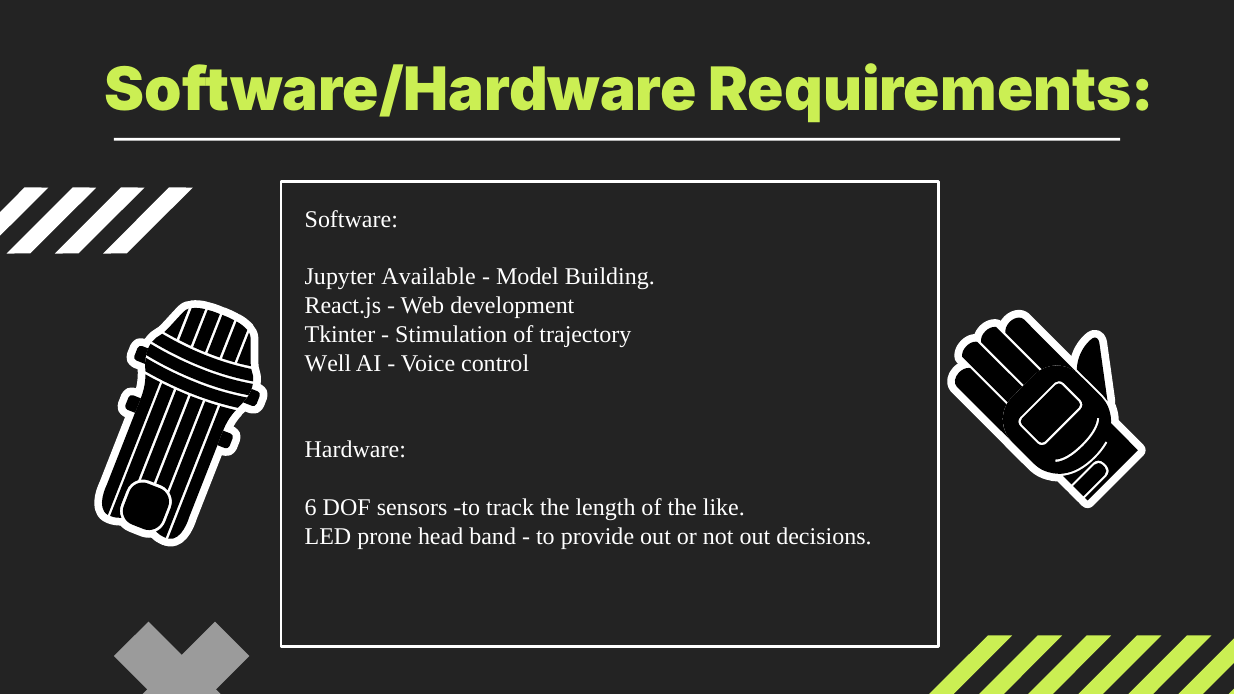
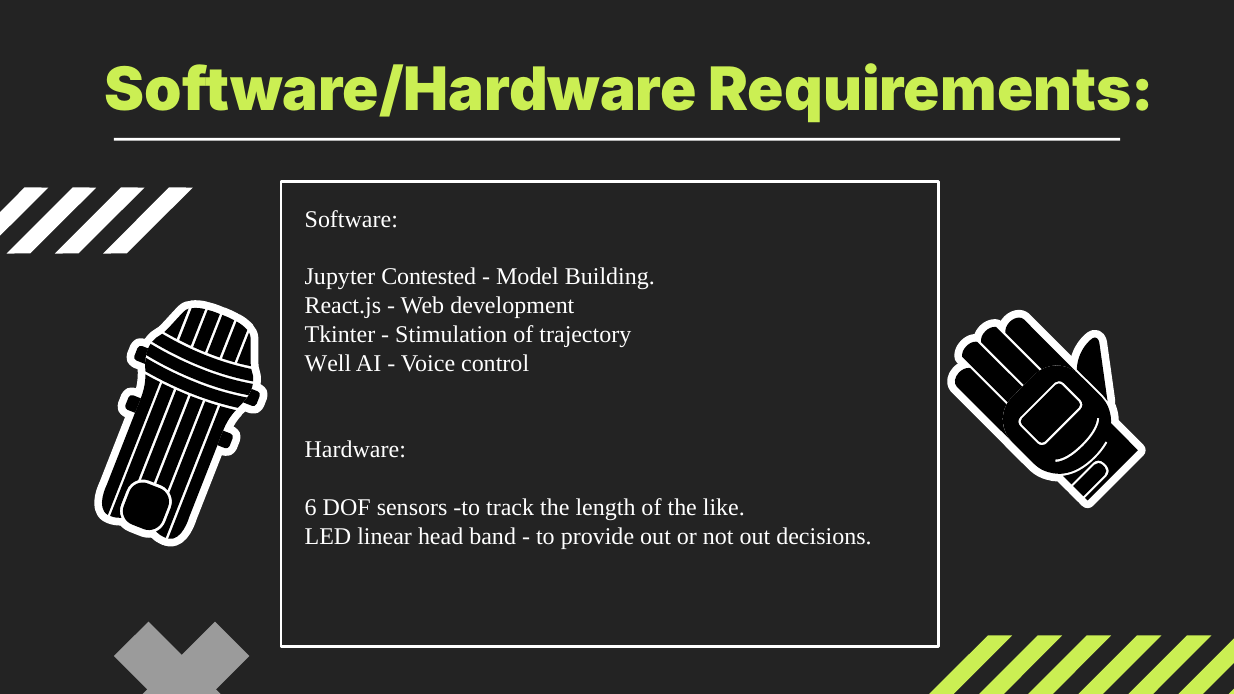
Available: Available -> Contested (429, 277)
prone: prone -> linear (385, 536)
